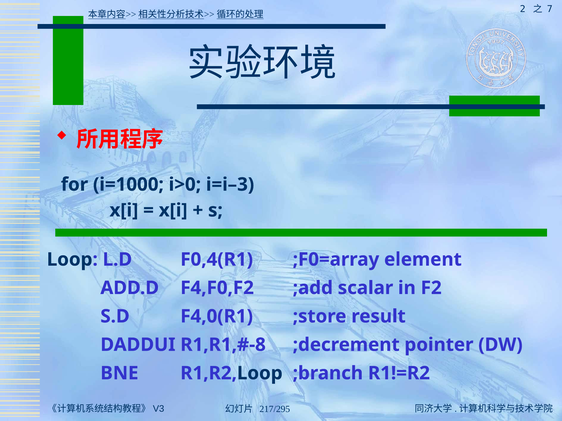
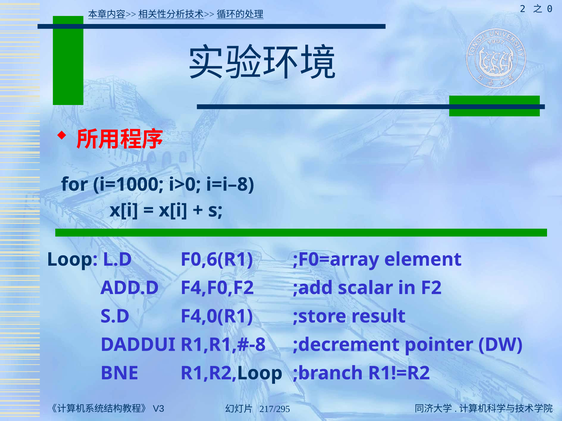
7: 7 -> 0 (550, 9)
i=i–3: i=i–3 -> i=i–8 (230, 185)
F0,4(R1: F0,4(R1 -> F0,6(R1 (217, 260)
